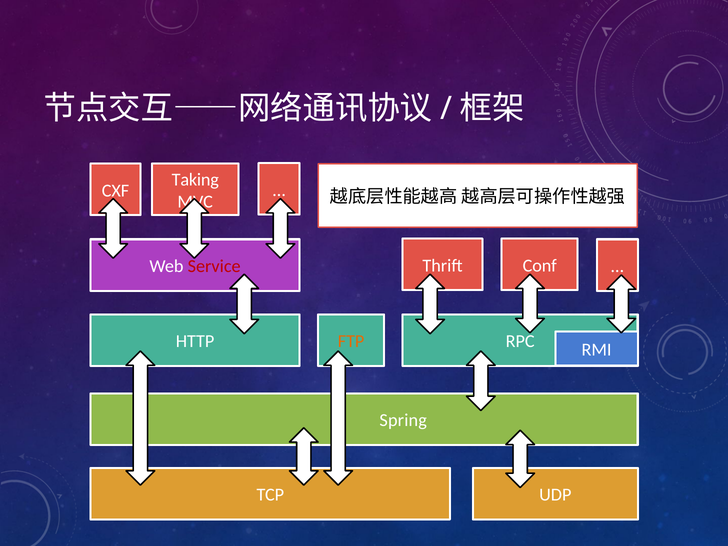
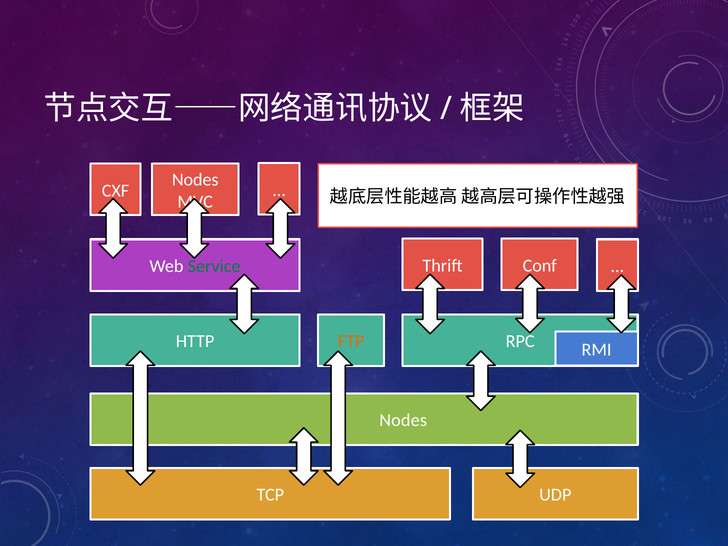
Taking: Taking -> Nodes (195, 180)
Service colour: red -> green (214, 266)
Spring: Spring -> Nodes (403, 420)
